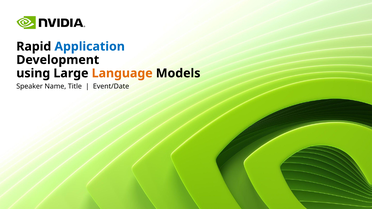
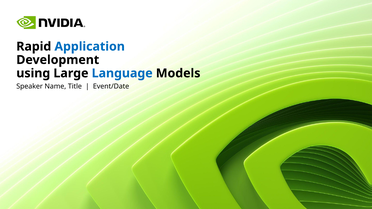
Language colour: orange -> blue (122, 73)
